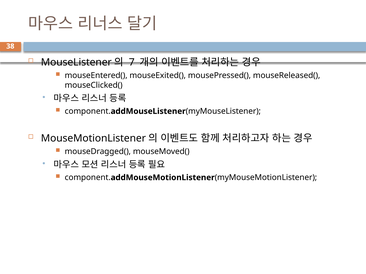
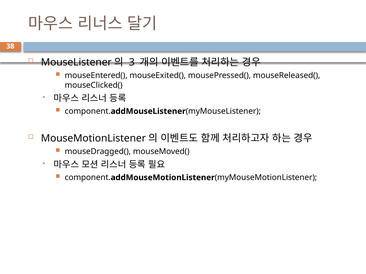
7: 7 -> 3 (132, 62)
